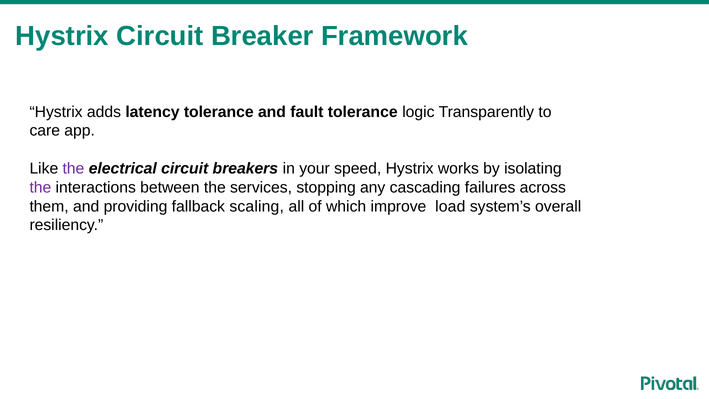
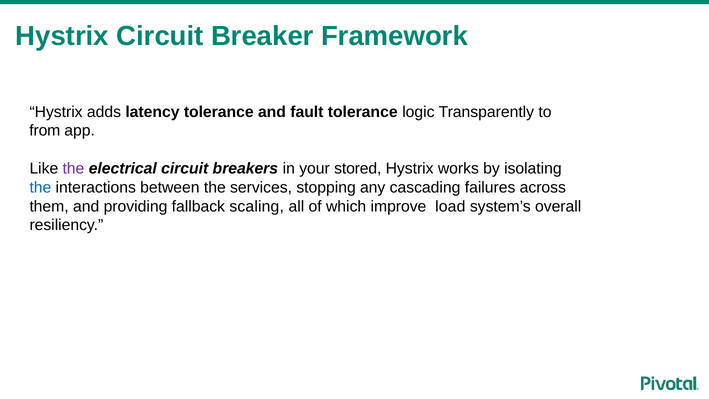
care: care -> from (45, 131)
speed: speed -> stored (358, 168)
the colour: purple -> blue (40, 187)
